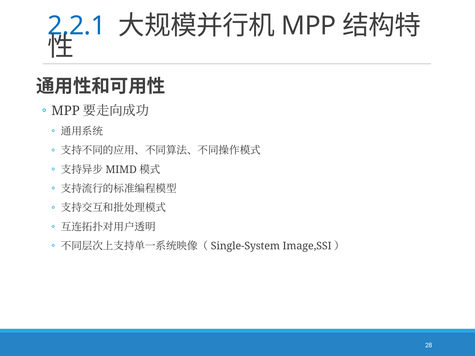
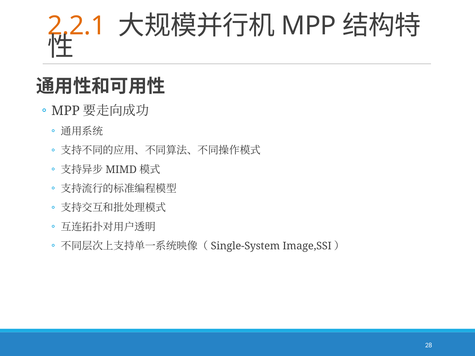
2.2.1 colour: blue -> orange (77, 26)
